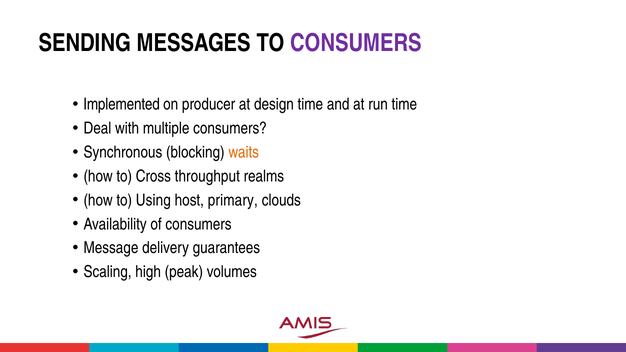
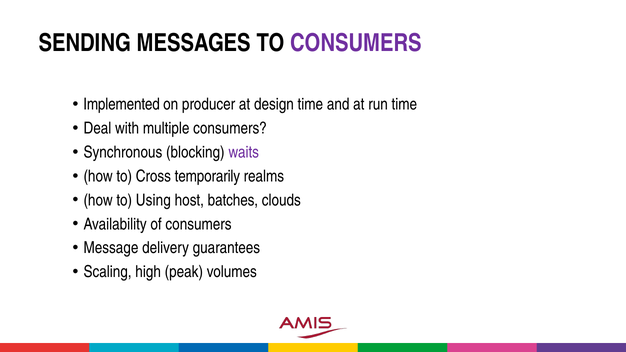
waits colour: orange -> purple (244, 152)
throughput: throughput -> temporarily (207, 176)
primary: primary -> batches (233, 200)
